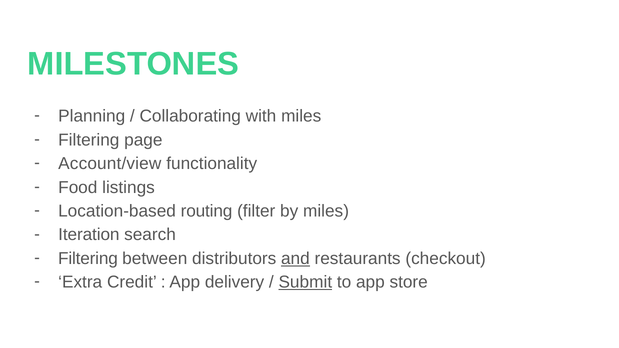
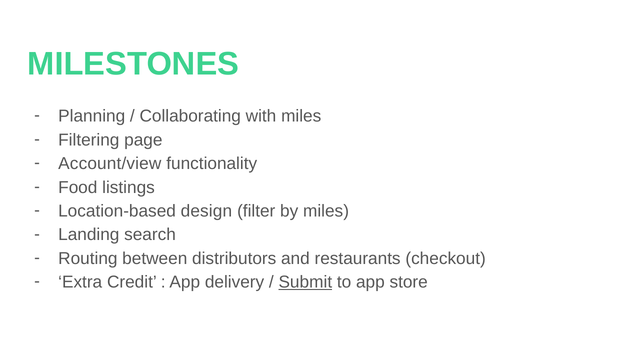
routing: routing -> design (206, 211)
Iteration: Iteration -> Landing (89, 235)
Filtering: Filtering -> Routing (88, 259)
and underline: present -> none (295, 259)
